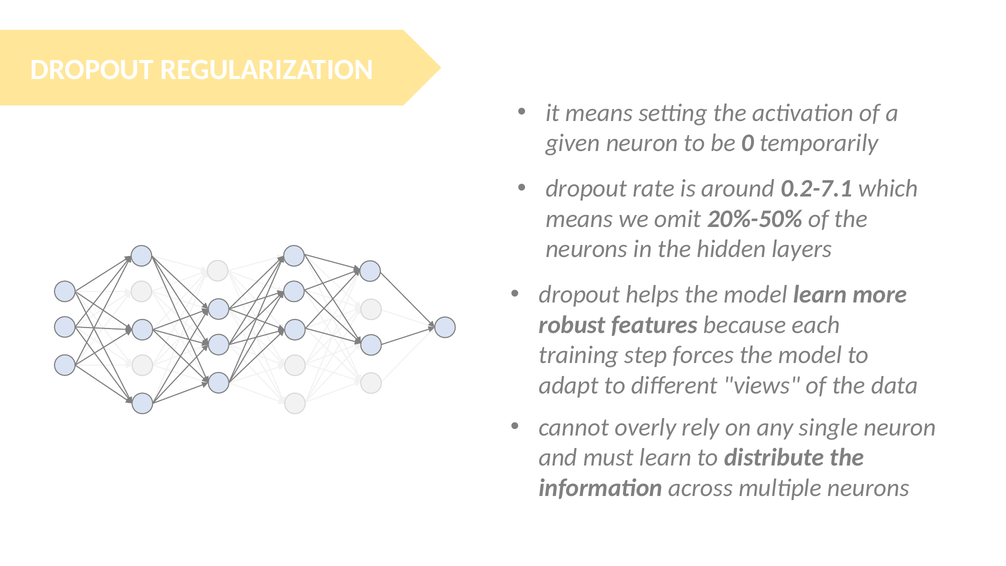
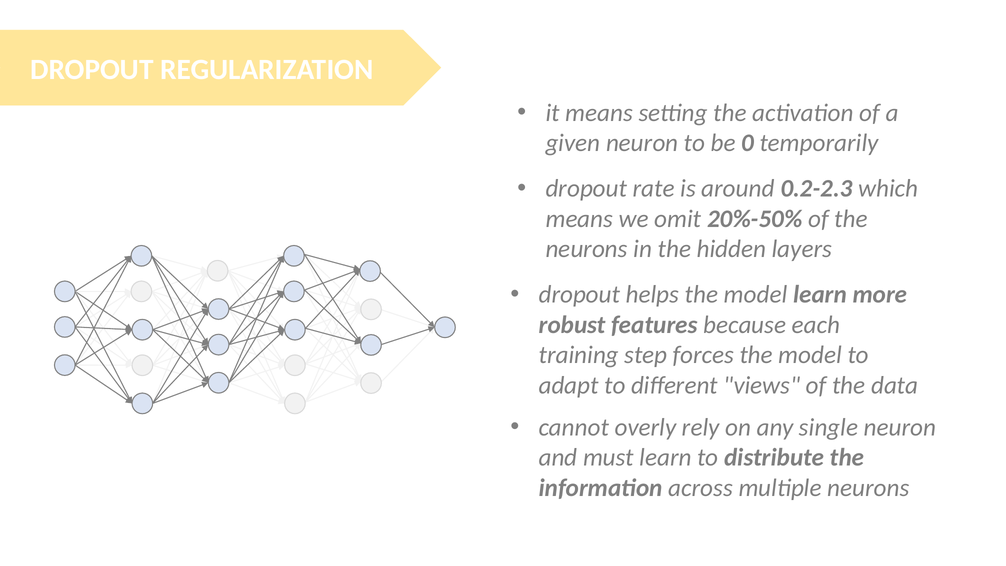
0.2-7.1: 0.2-7.1 -> 0.2-2.3 (817, 189)
